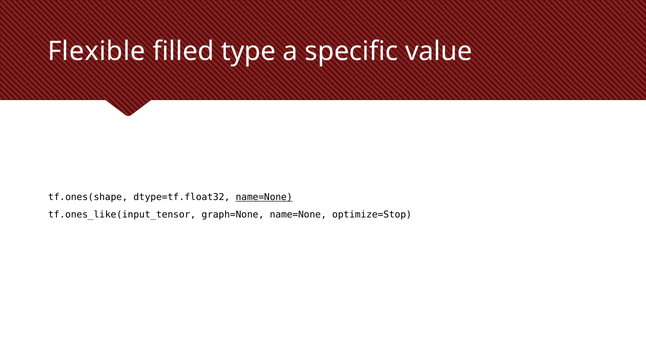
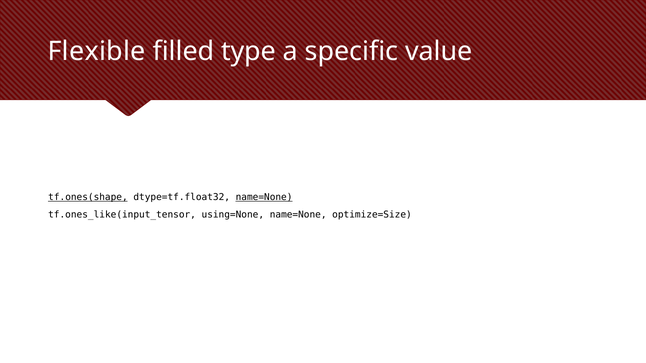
tf.ones(shape underline: none -> present (88, 197)
graph=None: graph=None -> using=None (233, 215)
optimize=Stop: optimize=Stop -> optimize=Size (372, 215)
